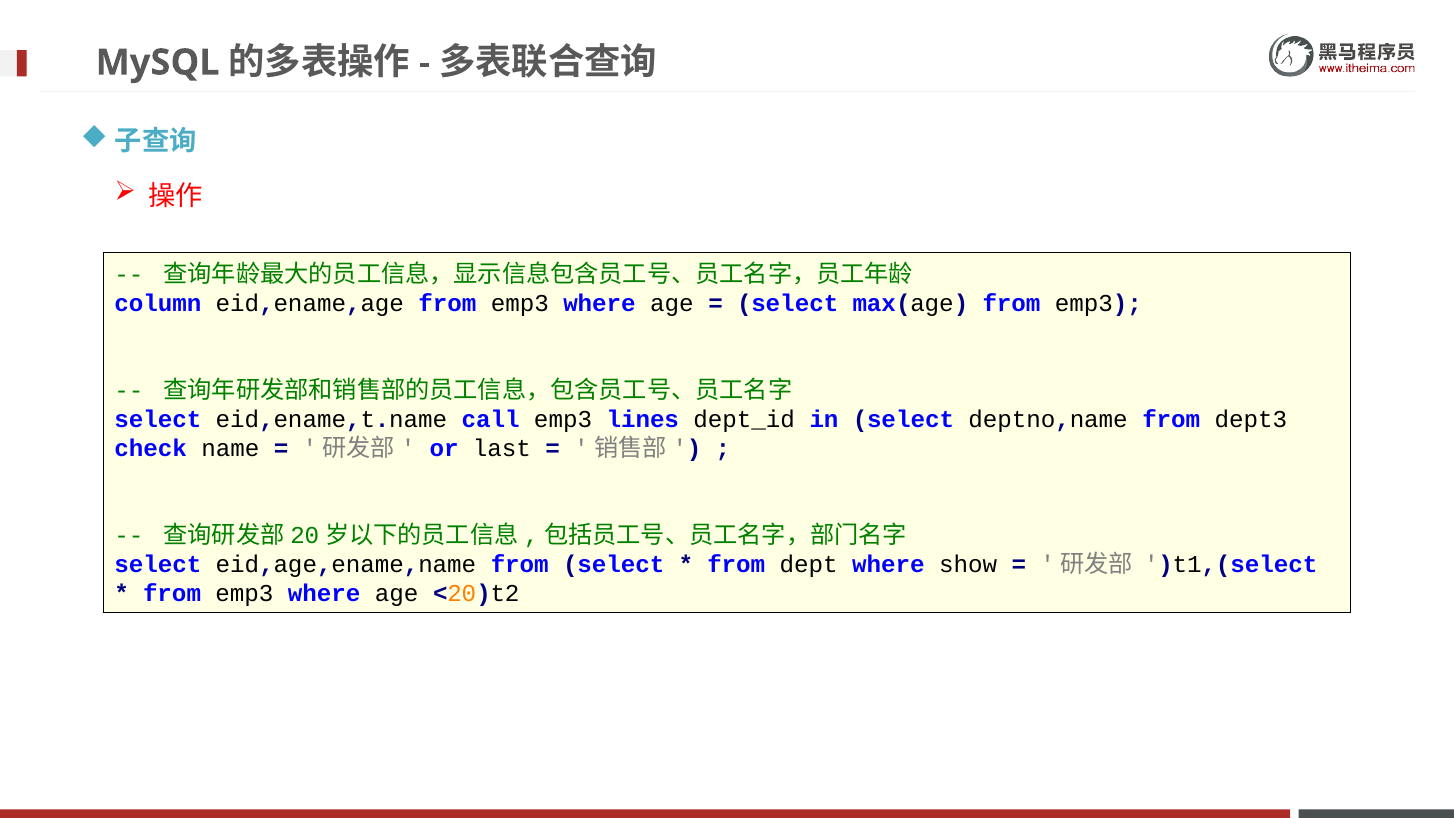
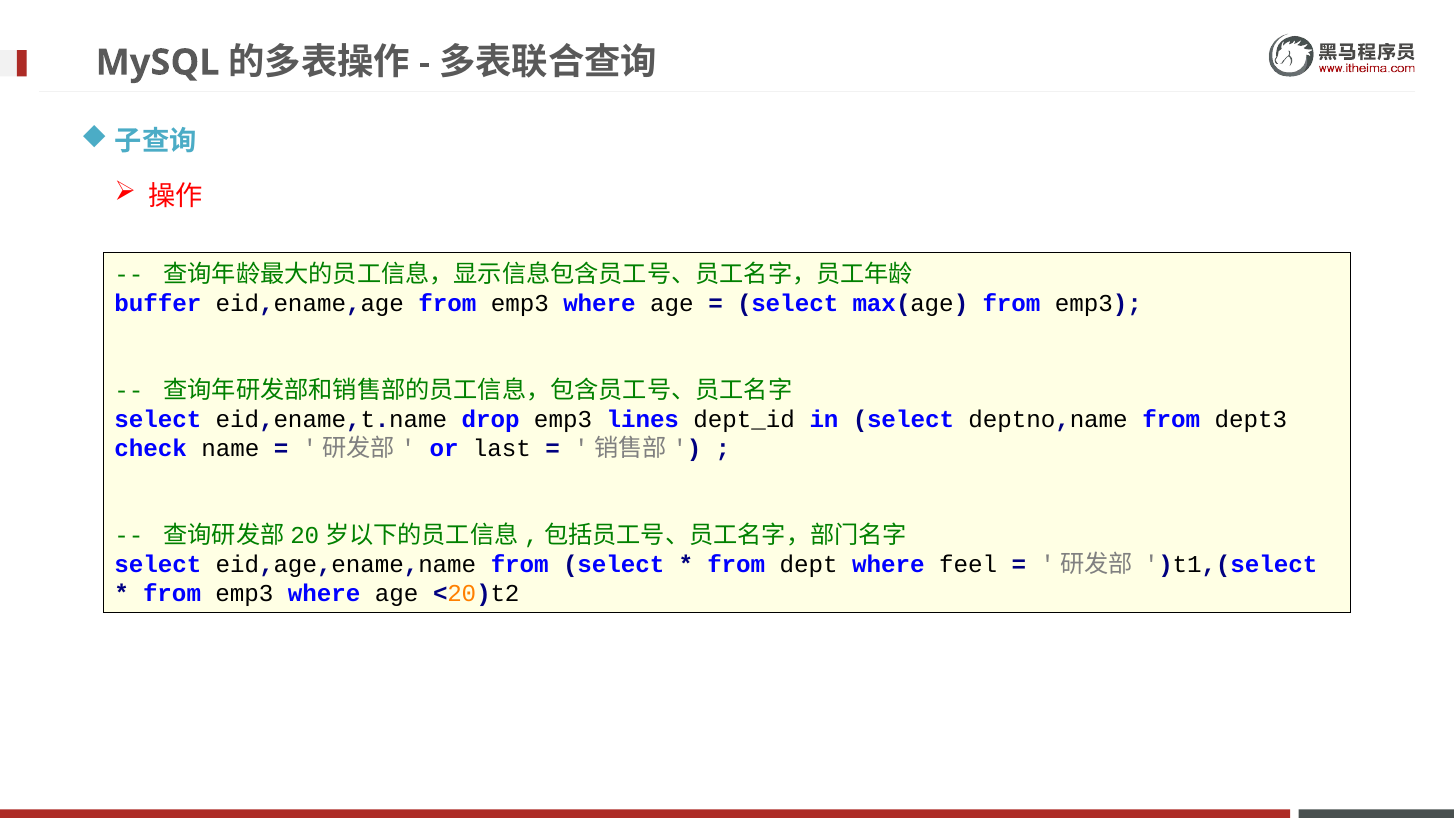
column: column -> buffer (158, 303)
call: call -> drop (491, 419)
show: show -> feel (968, 565)
